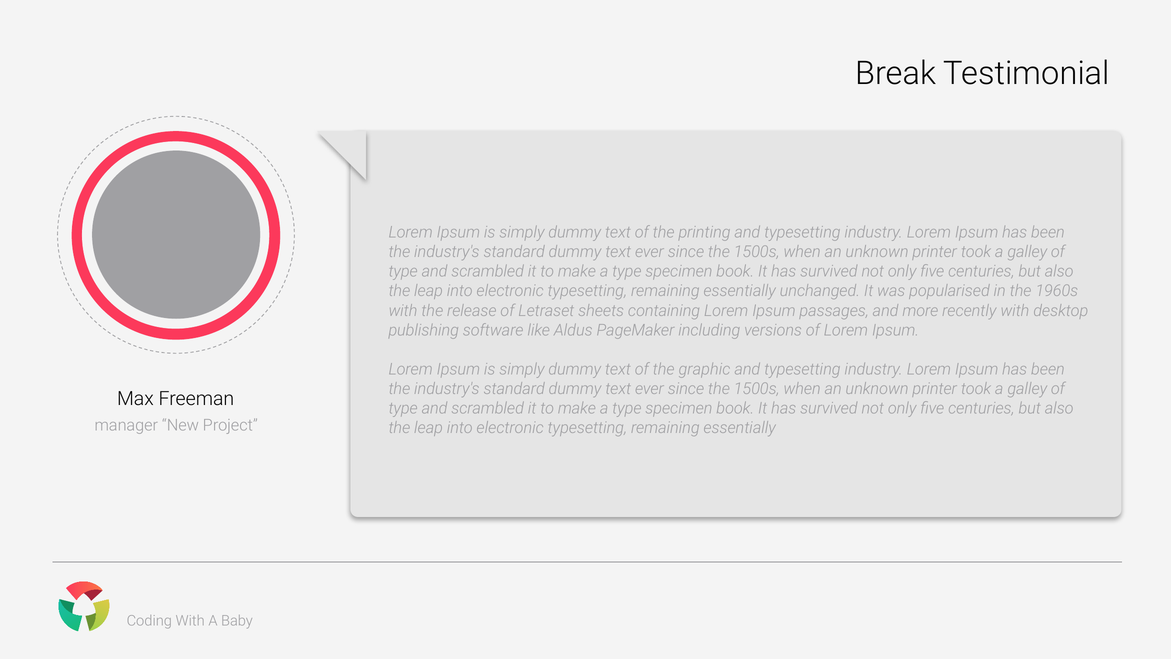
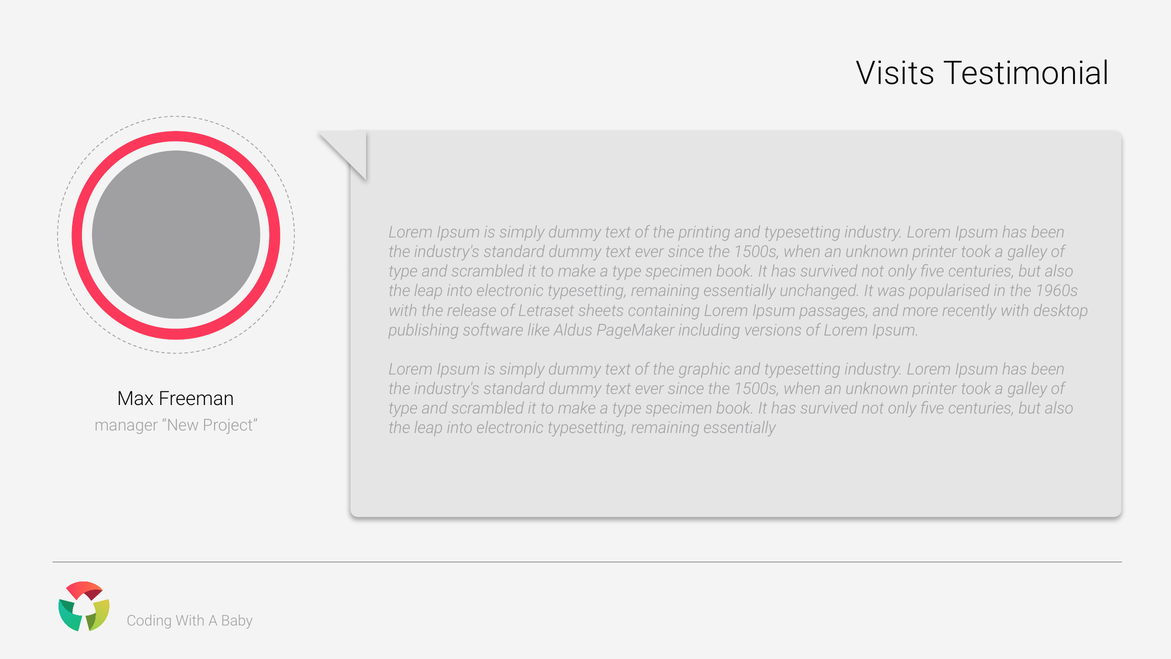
Break: Break -> Visits (895, 74)
